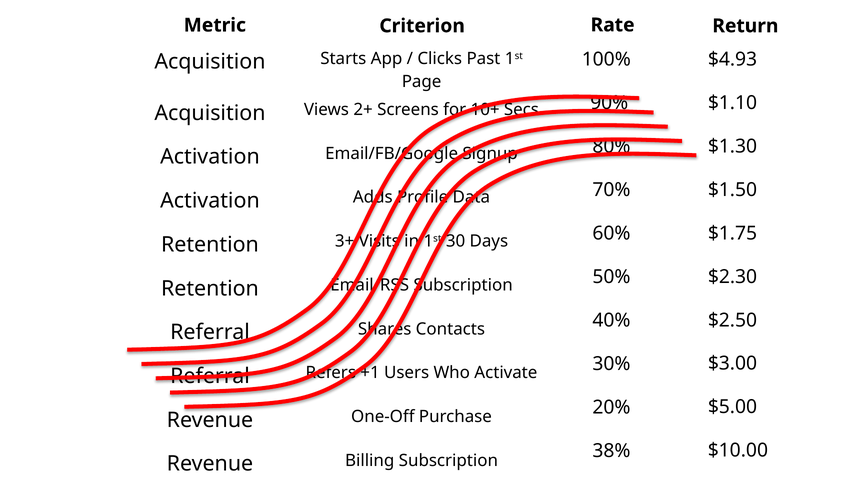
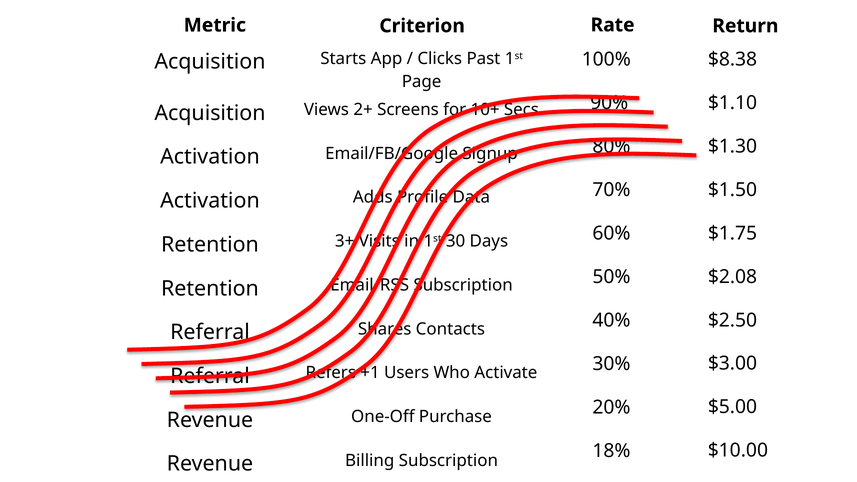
$4.93: $4.93 -> $8.38 (733, 60)
$2.30: $2.30 -> $2.08 (733, 277)
38%: 38% -> 18% (611, 451)
